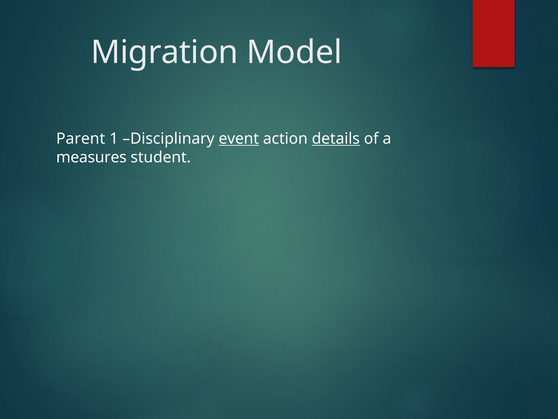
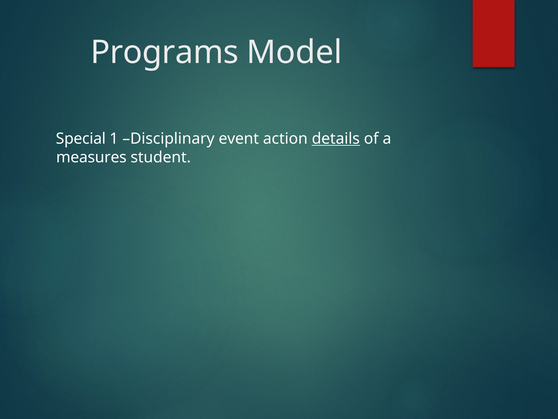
Migration: Migration -> Programs (165, 52)
Parent: Parent -> Special (81, 138)
event underline: present -> none (239, 138)
